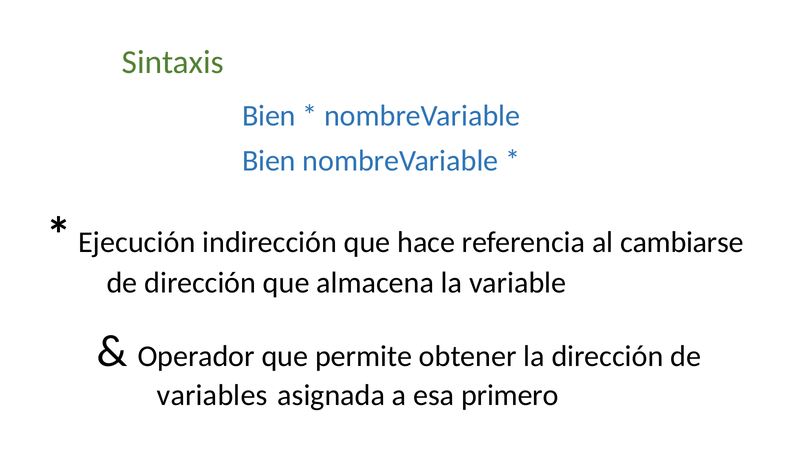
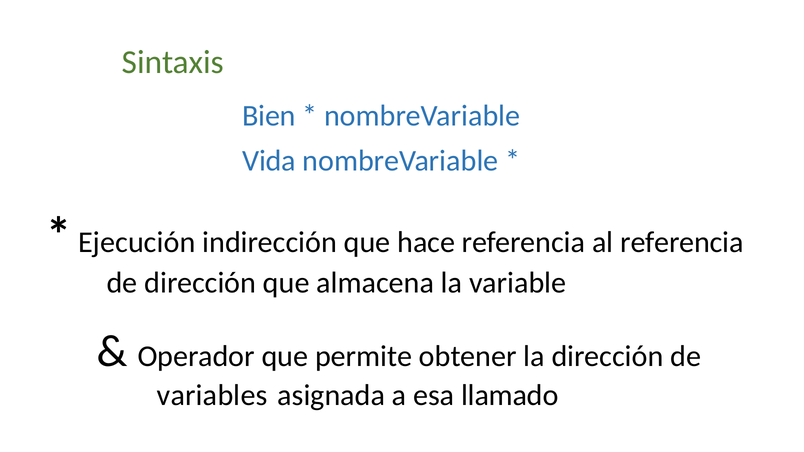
Bien: Bien -> Vida (269, 161)
al cambiarse: cambiarse -> referencia (682, 243)
primero: primero -> llamado (510, 396)
